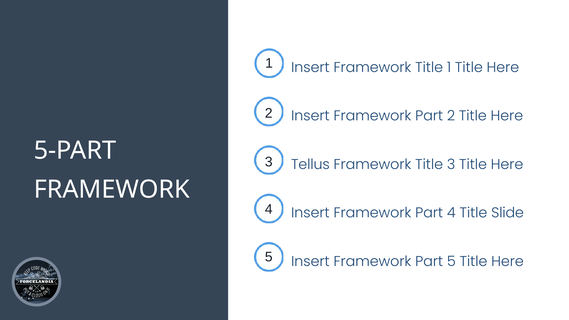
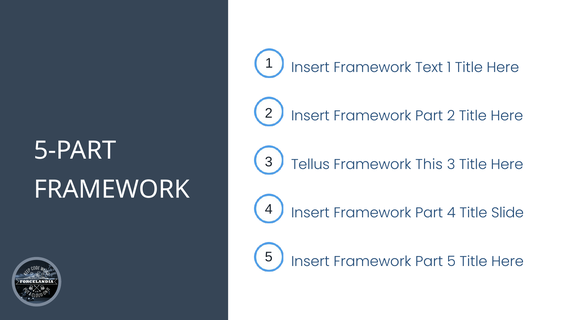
Insert Framework Title: Title -> Text (429, 67)
Title: Title -> This (429, 164)
